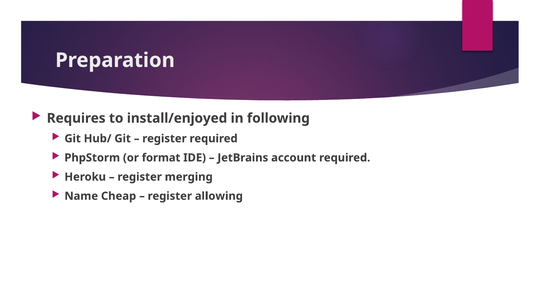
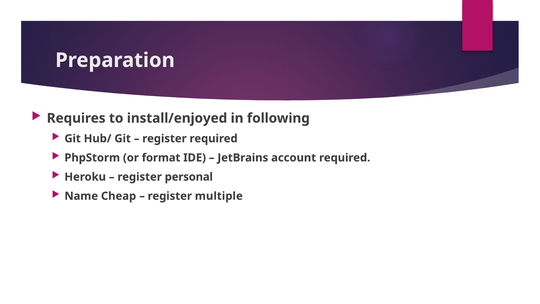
merging: merging -> personal (189, 177)
allowing: allowing -> multiple (219, 196)
